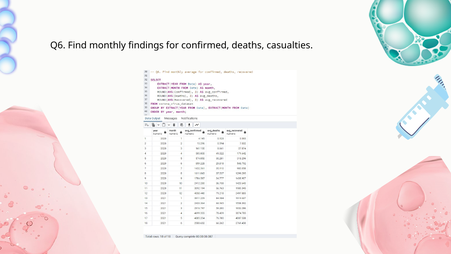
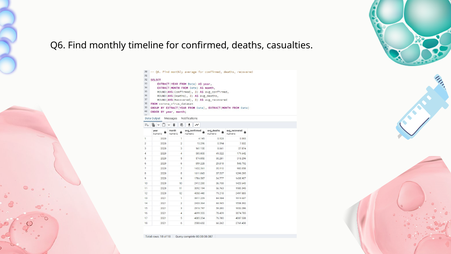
findings: findings -> timeline (146, 45)
